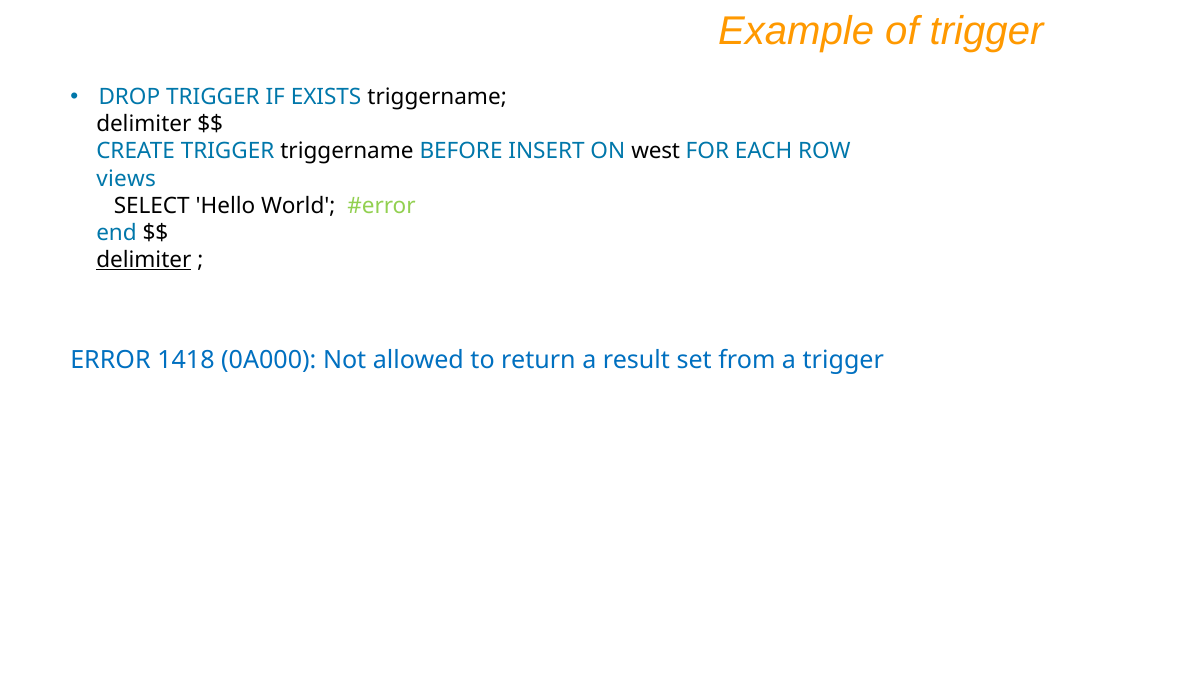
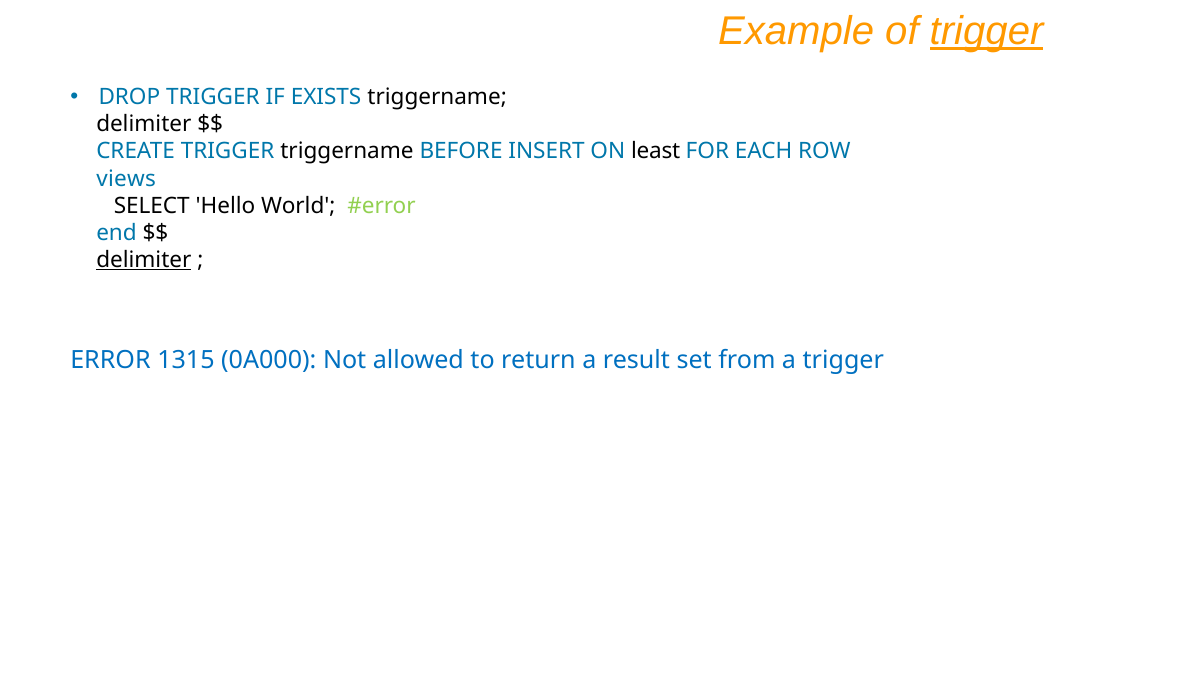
trigger underline: none -> present (987, 31)
west: west -> least (656, 151)
1418: 1418 -> 1315 (186, 360)
